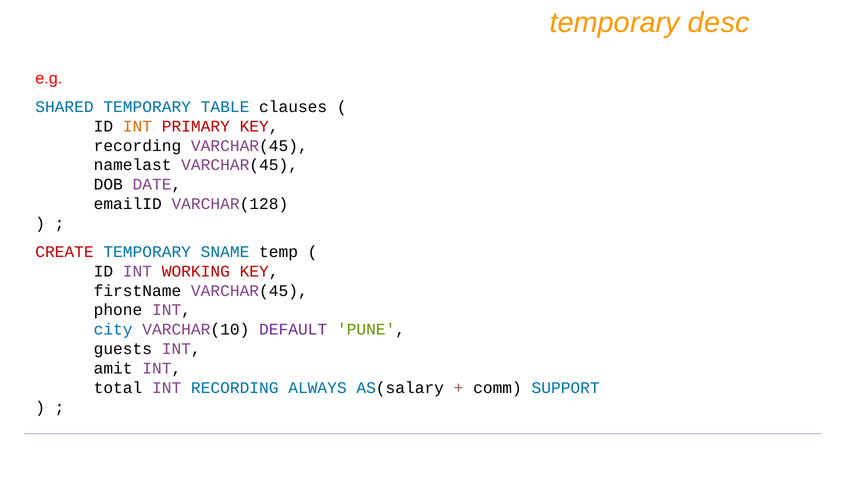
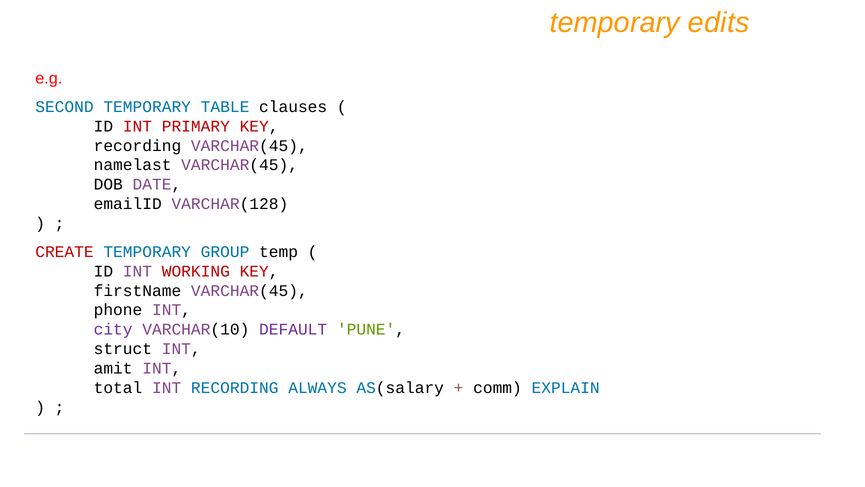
desc: desc -> edits (719, 23)
SHARED: SHARED -> SECOND (64, 107)
INT colour: orange -> red (137, 126)
SNAME: SNAME -> GROUP (225, 251)
city colour: blue -> purple (113, 329)
guests: guests -> struct (123, 349)
SUPPORT: SUPPORT -> EXPLAIN (566, 388)
